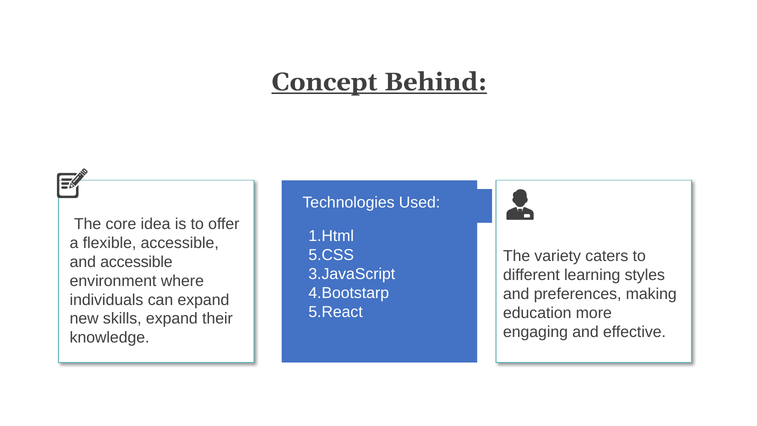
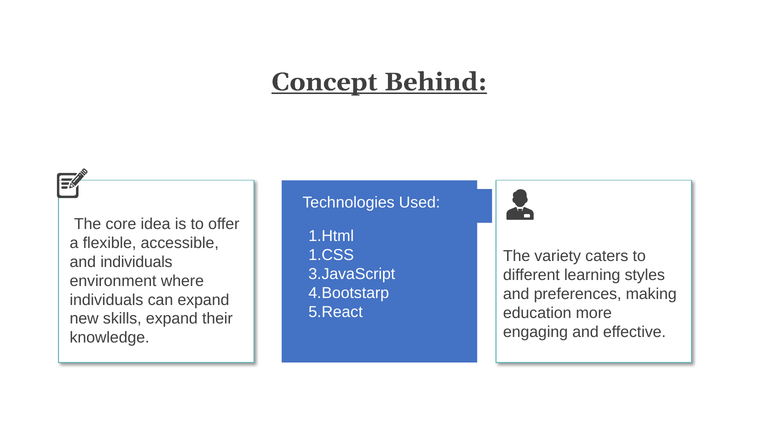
5.CSS: 5.CSS -> 1.CSS (331, 255)
and accessible: accessible -> individuals (136, 262)
